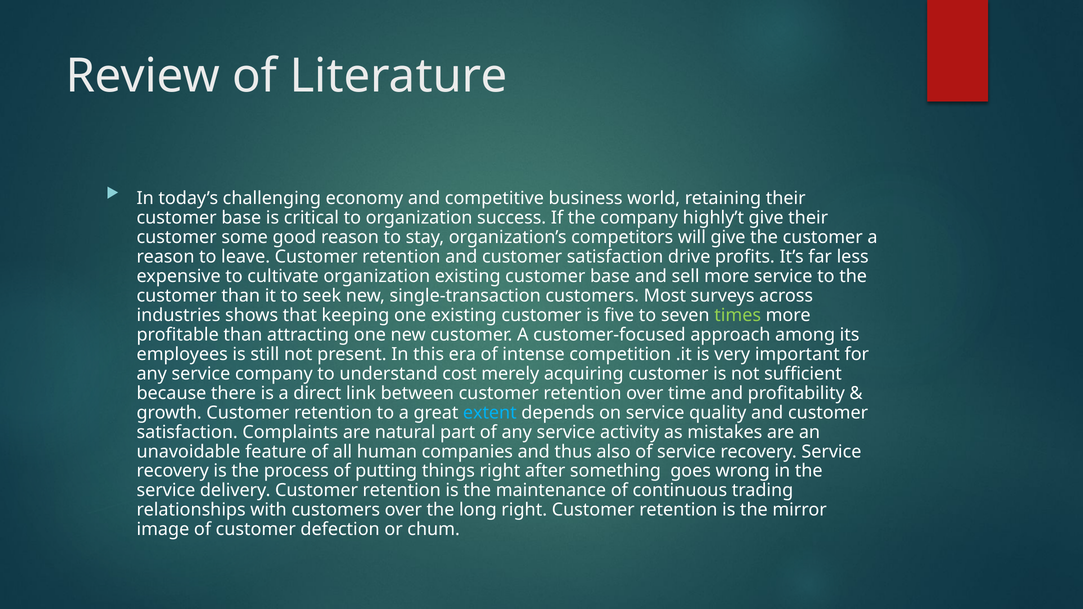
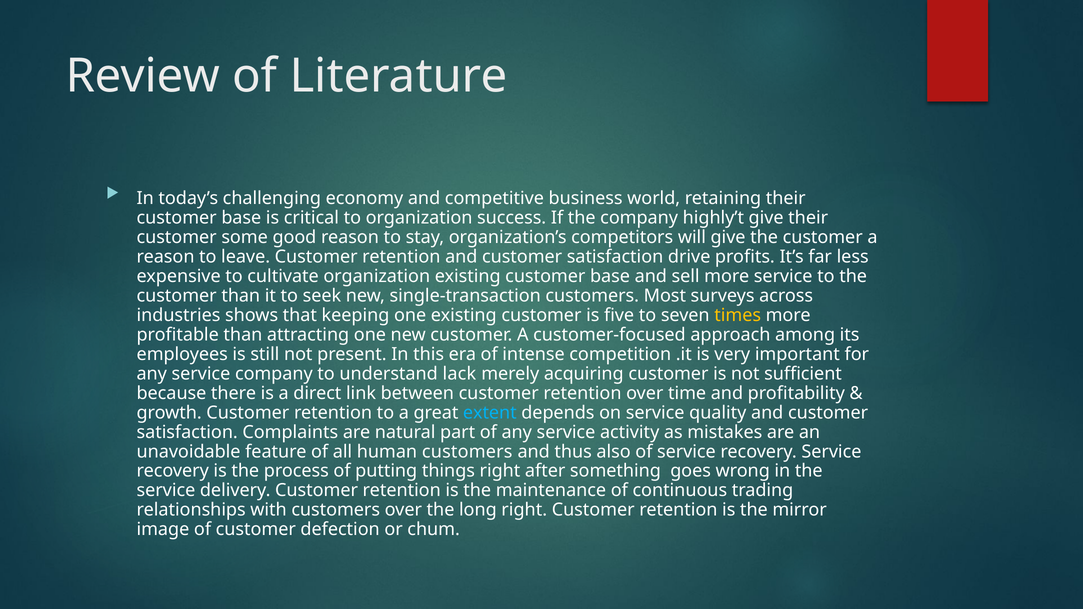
times colour: light green -> yellow (738, 315)
cost: cost -> lack (459, 374)
human companies: companies -> customers (467, 452)
